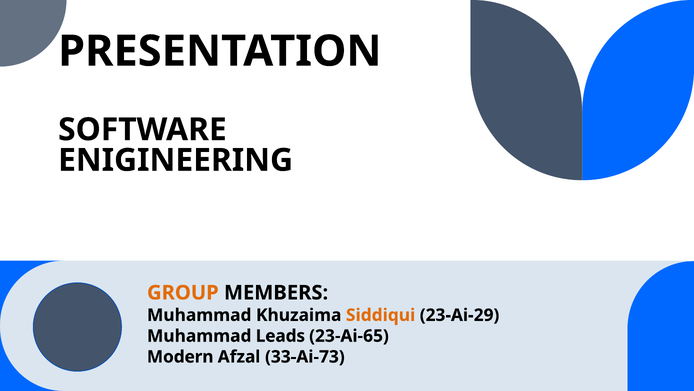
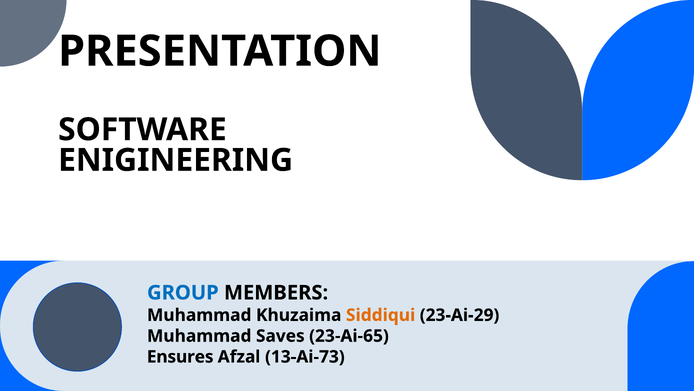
GROUP colour: orange -> blue (183, 292)
Leads: Leads -> Saves (280, 335)
Modern: Modern -> Ensures (180, 356)
33-Ai-73: 33-Ai-73 -> 13-Ai-73 (305, 356)
